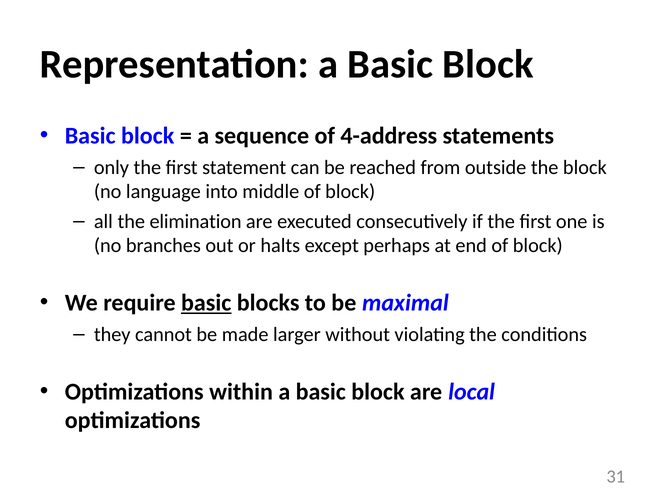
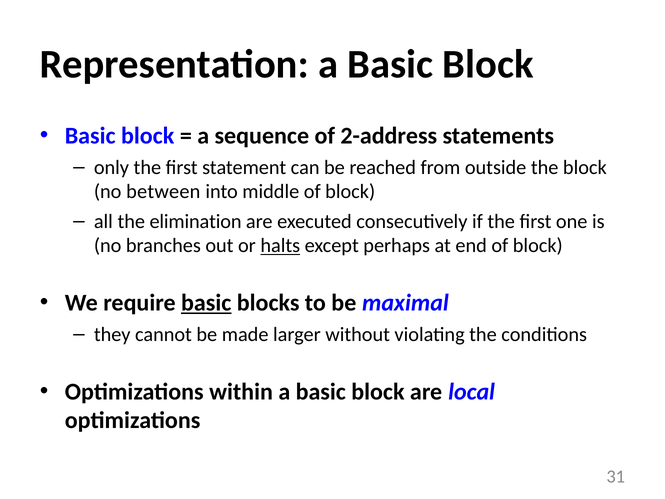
4-address: 4-address -> 2-address (389, 136)
language: language -> between (163, 192)
halts underline: none -> present (280, 246)
